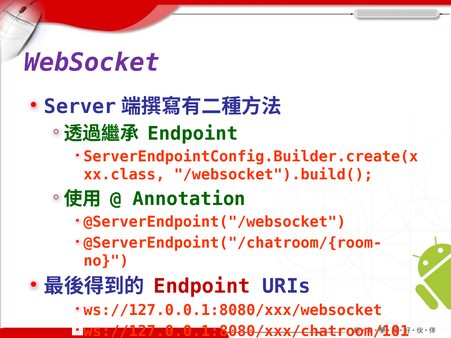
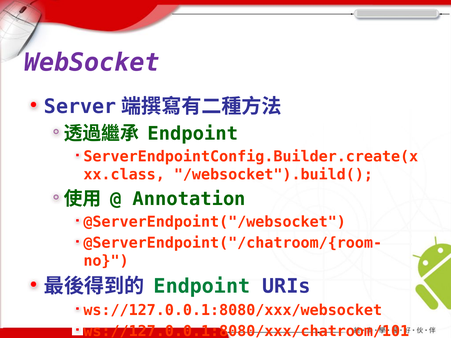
Endpoint colour: red -> green (202, 287)
